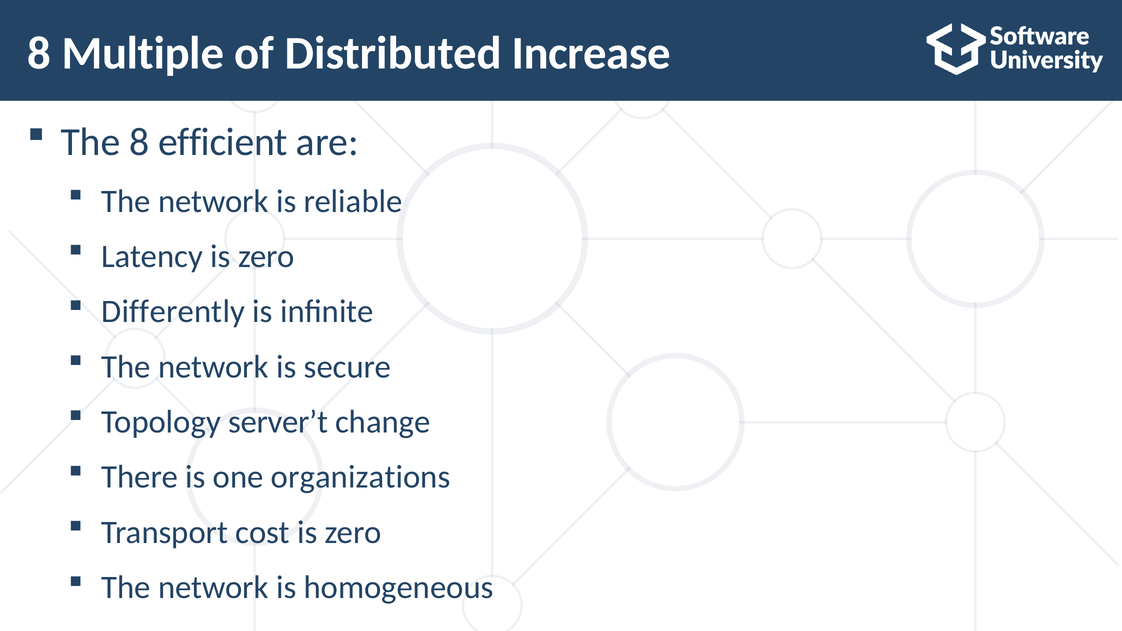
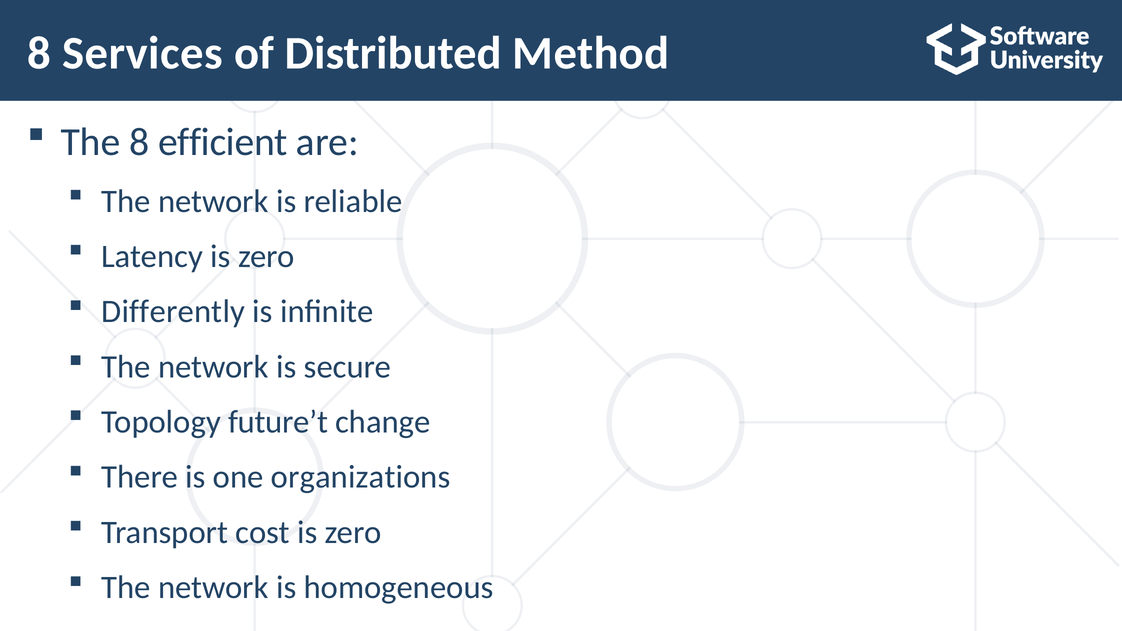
Multiple: Multiple -> Services (142, 53)
Increase: Increase -> Method (591, 53)
server’t: server’t -> future’t (278, 422)
